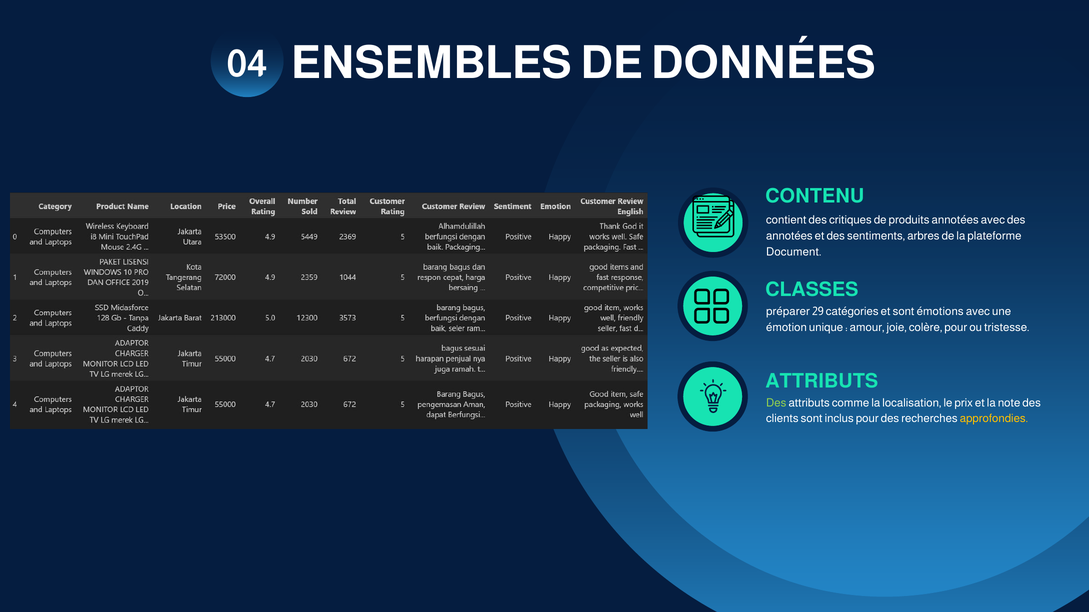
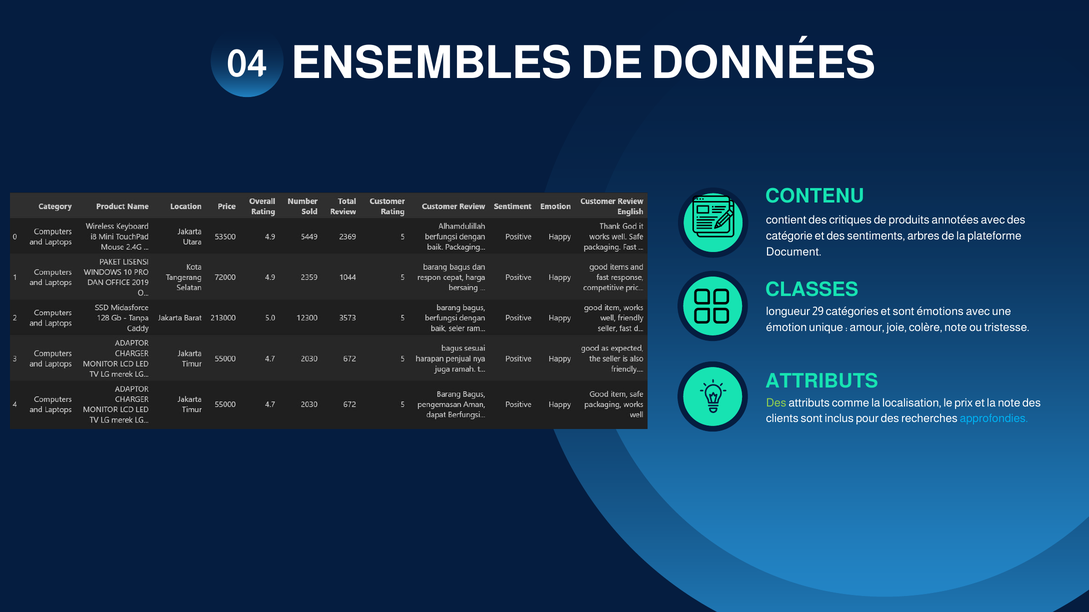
annotées: annotées -> catégorie (789, 236)
préparer: préparer -> longueur (788, 312)
colère pour: pour -> note (956, 328)
approfondies colour: yellow -> light blue (994, 419)
